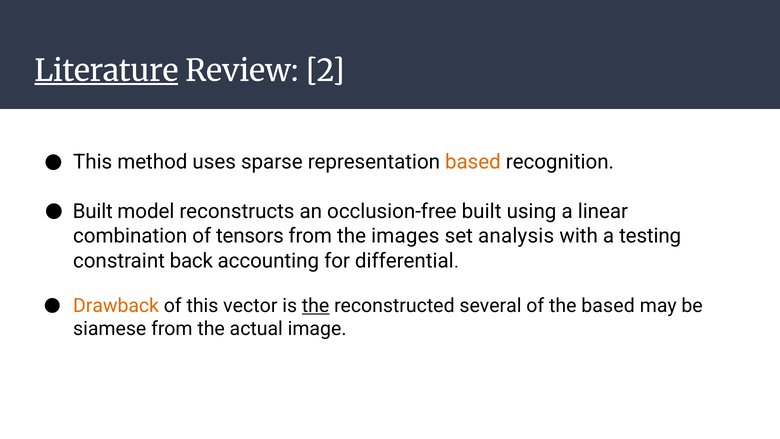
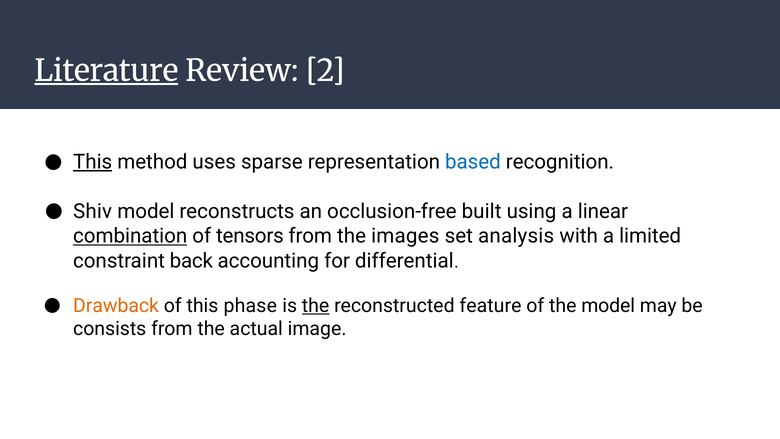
This underline: none -> present (93, 162)
based colour: orange -> blue (473, 162)
Built: Built -> Shiv (93, 211)
combination underline: none -> present (130, 236)
testing: testing -> limited (650, 236)
vector: vector -> phase (250, 305)
several: several -> feature (490, 305)
the based: based -> model (608, 305)
siamese: siamese -> consists (110, 329)
